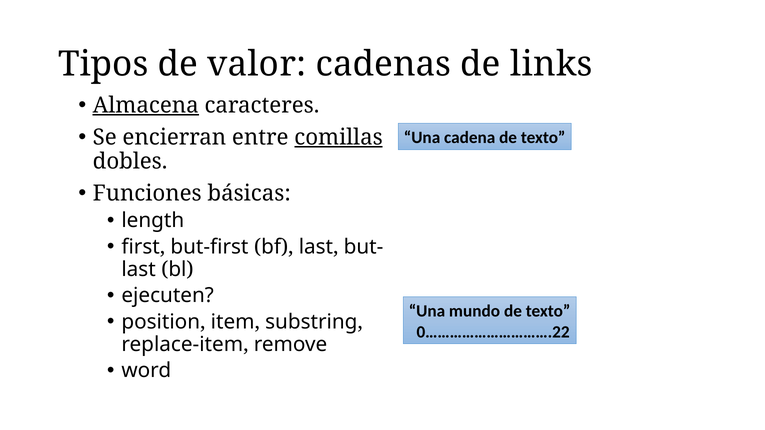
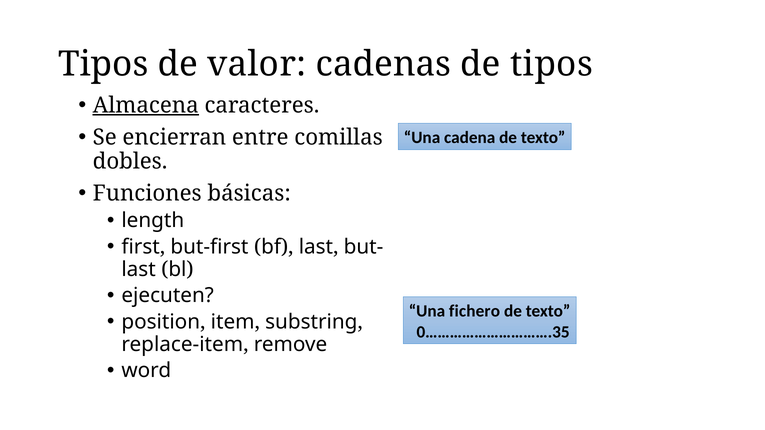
de links: links -> tipos (552, 64)
comillas underline: present -> none (339, 137)
mundo: mundo -> fichero (474, 311)
0………………………….22: 0………………………….22 -> 0………………………….35 (493, 332)
